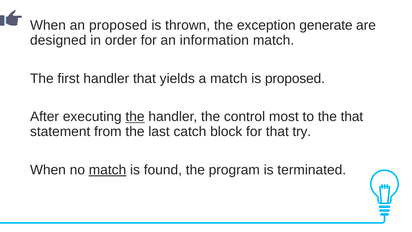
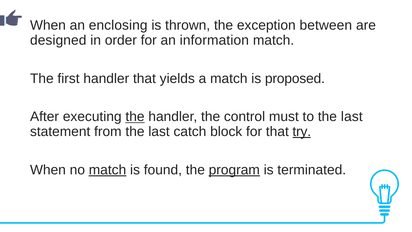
an proposed: proposed -> enclosing (118, 25)
generate: generate -> between (326, 25)
most: most -> must (284, 117)
to the that: that -> last (352, 117)
try underline: none -> present (302, 131)
program underline: none -> present (234, 170)
